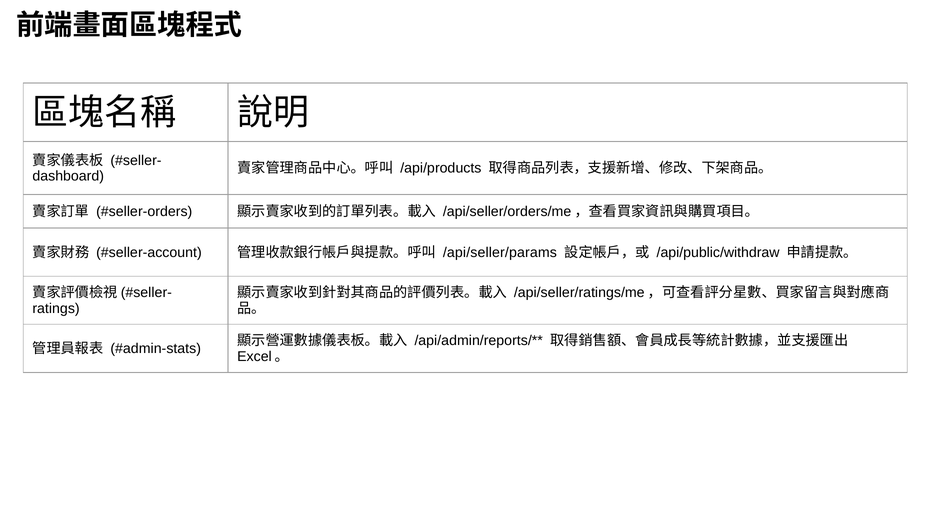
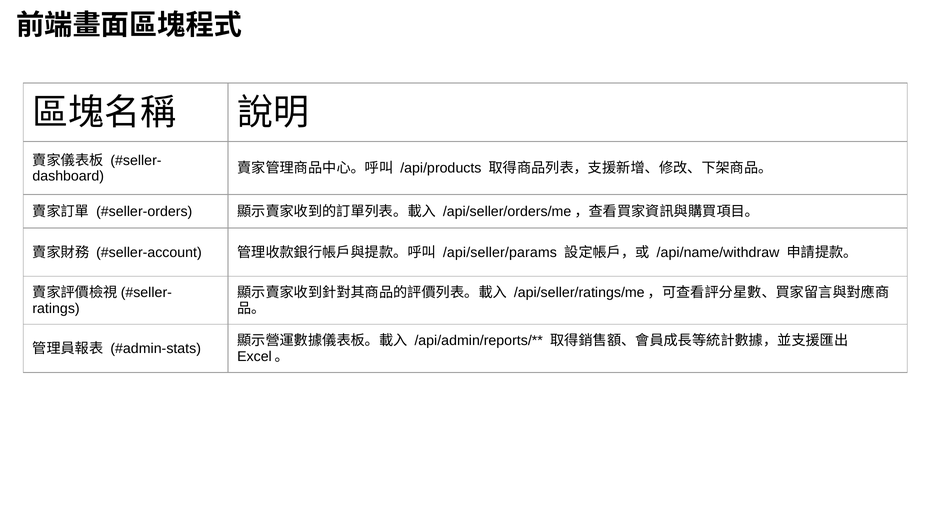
/api/public/withdraw: /api/public/withdraw -> /api/name/withdraw (718, 252)
